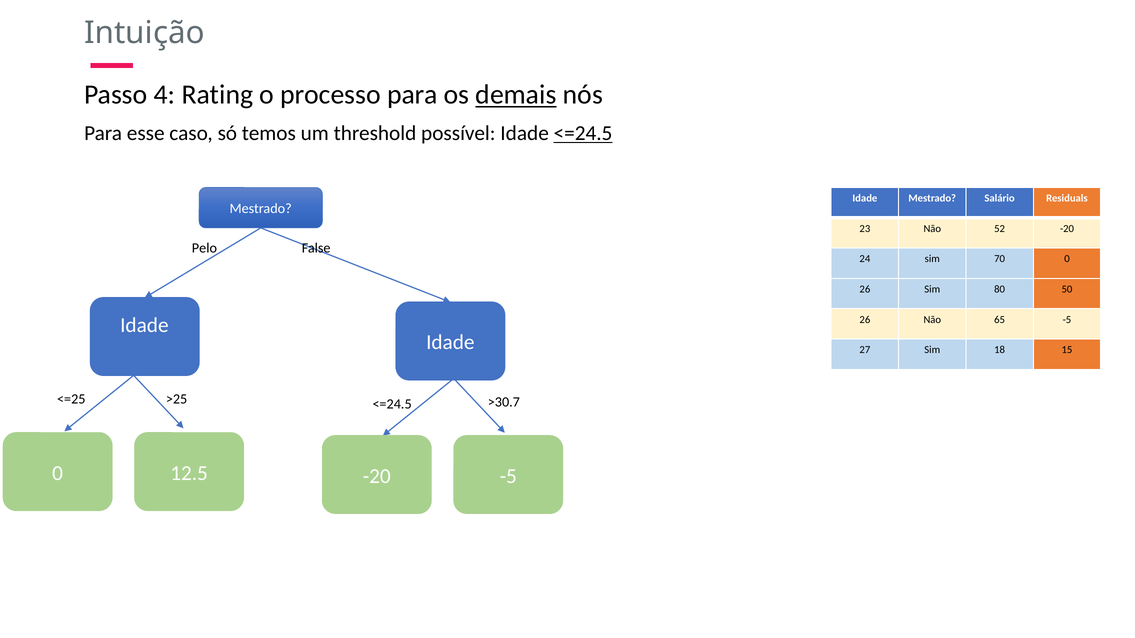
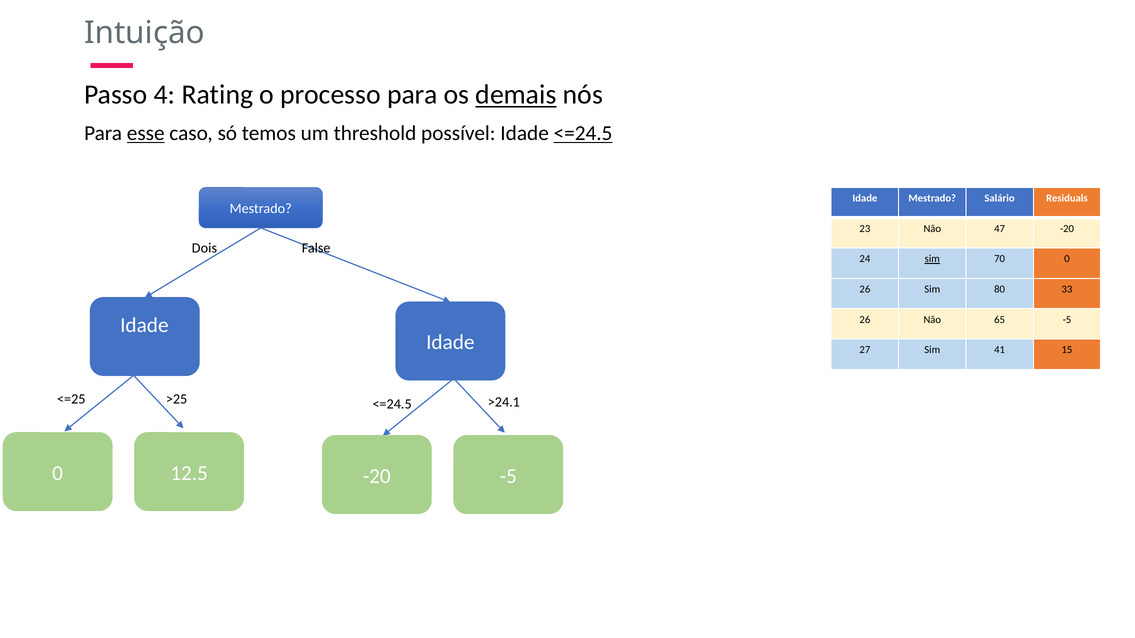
esse underline: none -> present (146, 133)
52: 52 -> 47 (1000, 229)
Pelo: Pelo -> Dois (204, 248)
sim underline: none -> present (932, 259)
50: 50 -> 33 (1067, 289)
18: 18 -> 41 (1000, 350)
>30.7: >30.7 -> >24.1 (504, 402)
